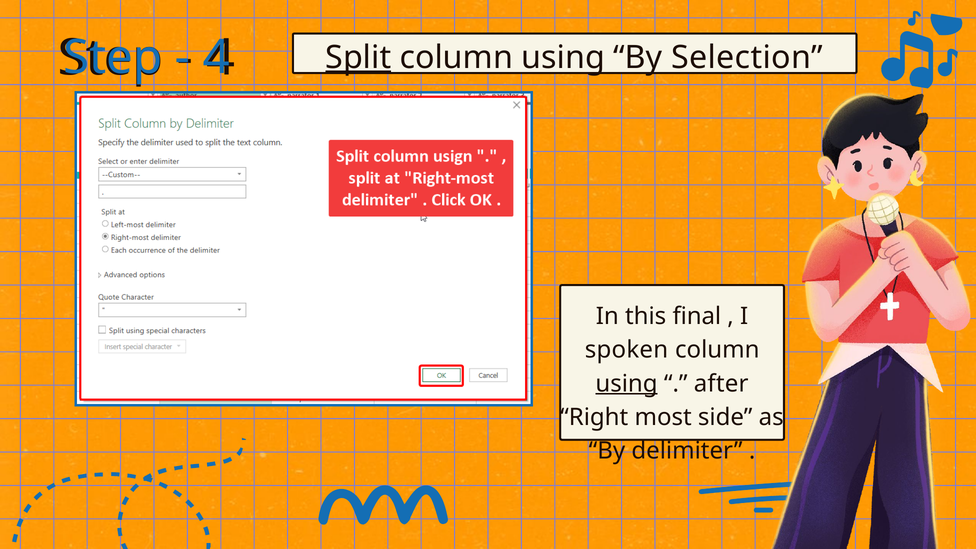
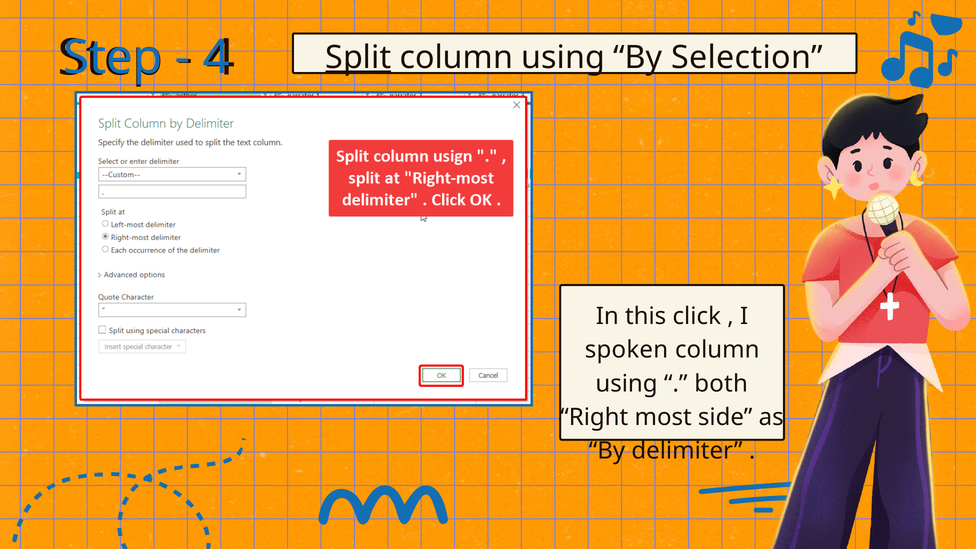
final: final -> click (697, 316)
using underline: present -> none (627, 384)
after: after -> both (721, 384)
